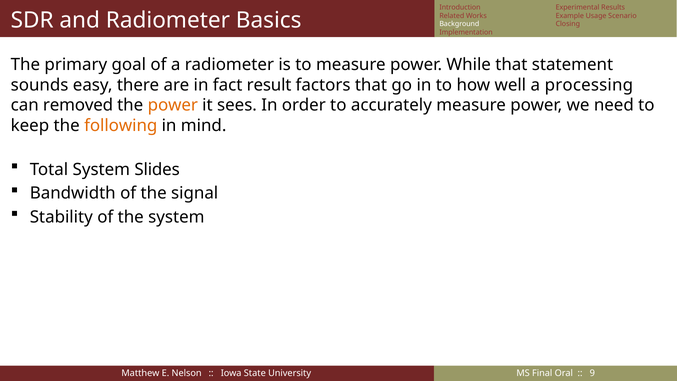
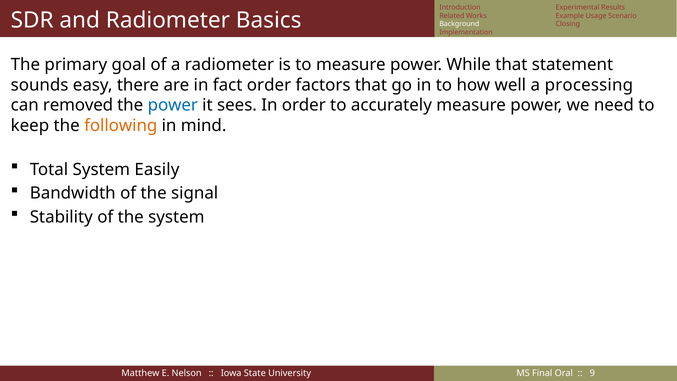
fact result: result -> order (269, 85)
power colour: orange -> blue (173, 105)
Slides: Slides -> Easily (157, 170)
